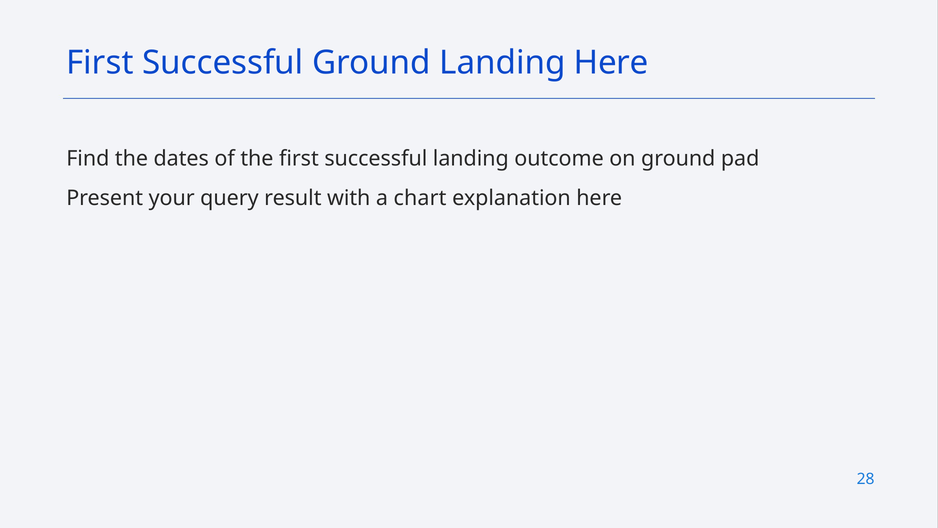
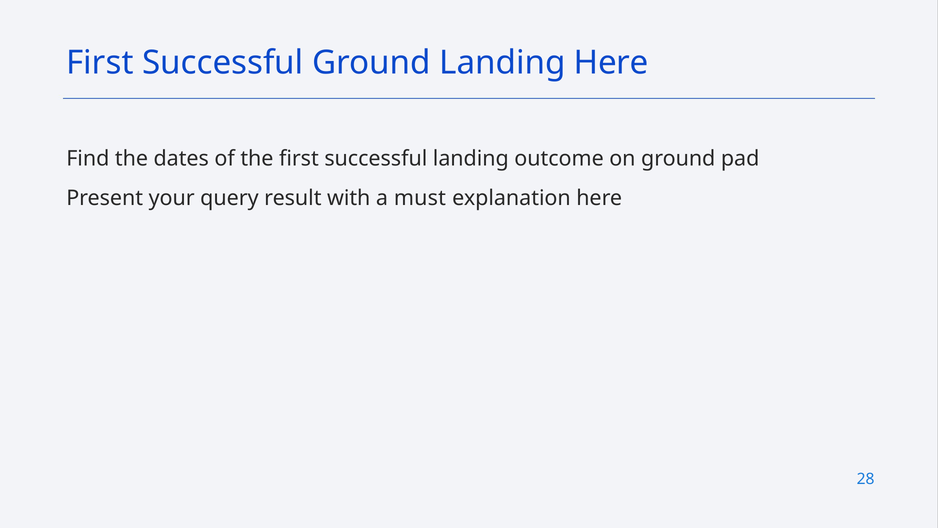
chart: chart -> must (420, 198)
